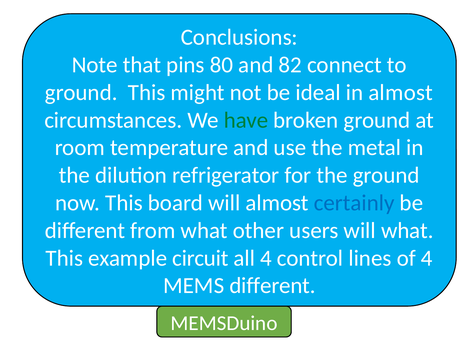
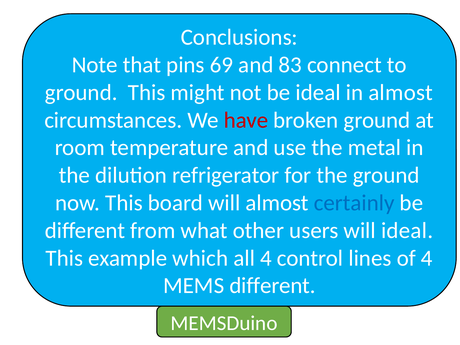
80: 80 -> 69 (221, 65)
82: 82 -> 83 (290, 65)
have colour: green -> red (246, 120)
will what: what -> ideal (407, 231)
circuit: circuit -> which (200, 258)
